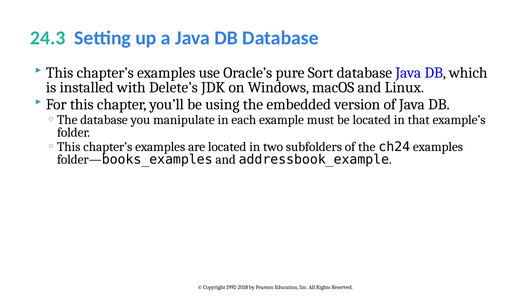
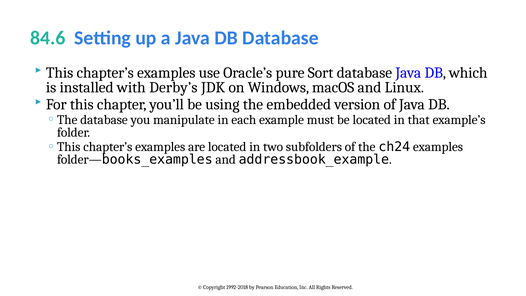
24.3: 24.3 -> 84.6 (48, 38)
Delete’s: Delete’s -> Derby’s (173, 87)
